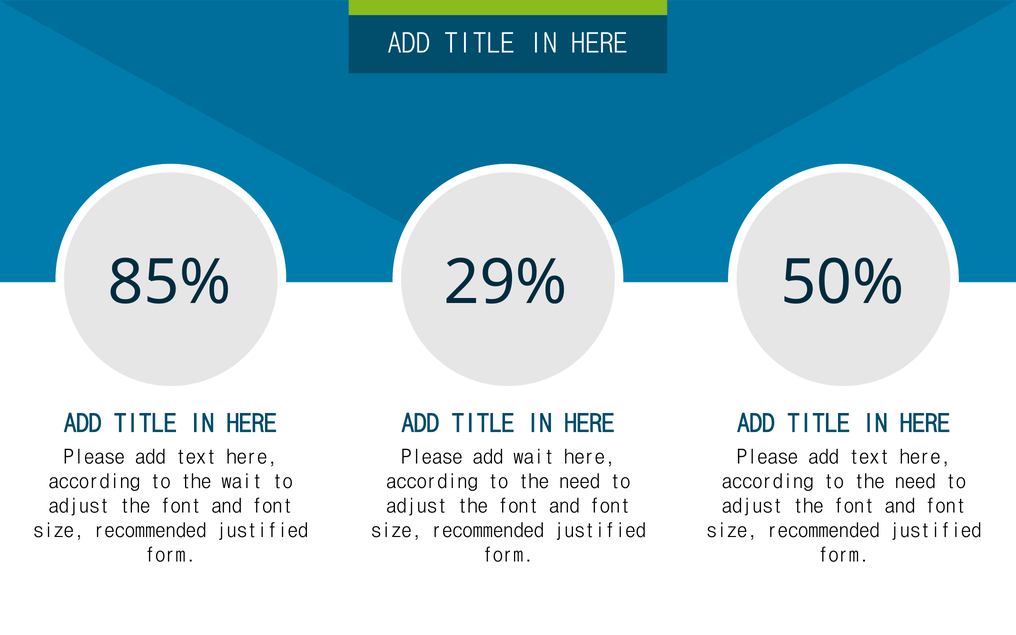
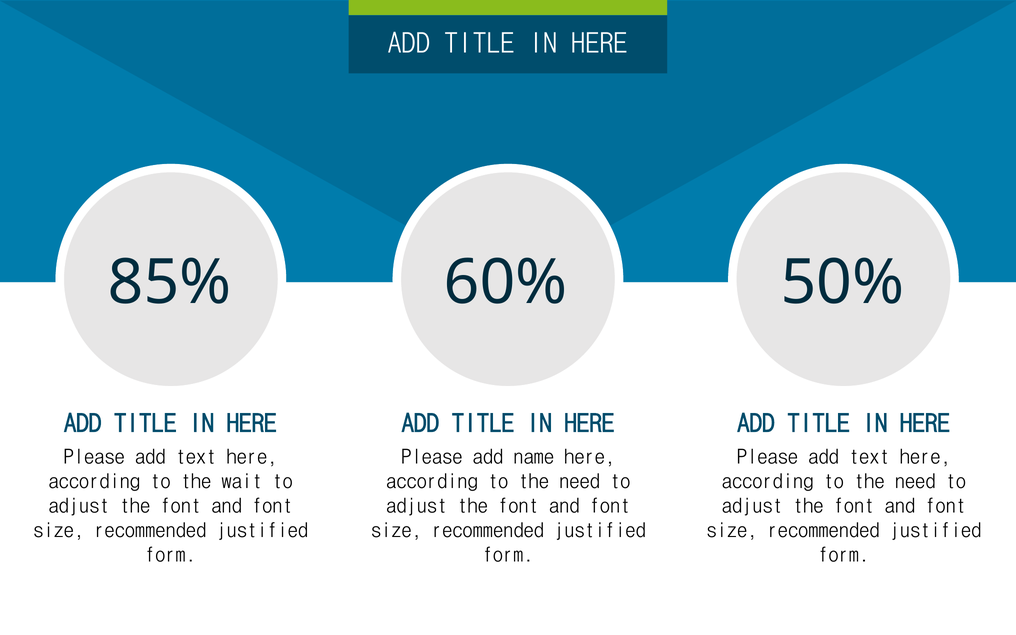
29%: 29% -> 60% (506, 282)
add wait: wait -> name (534, 457)
